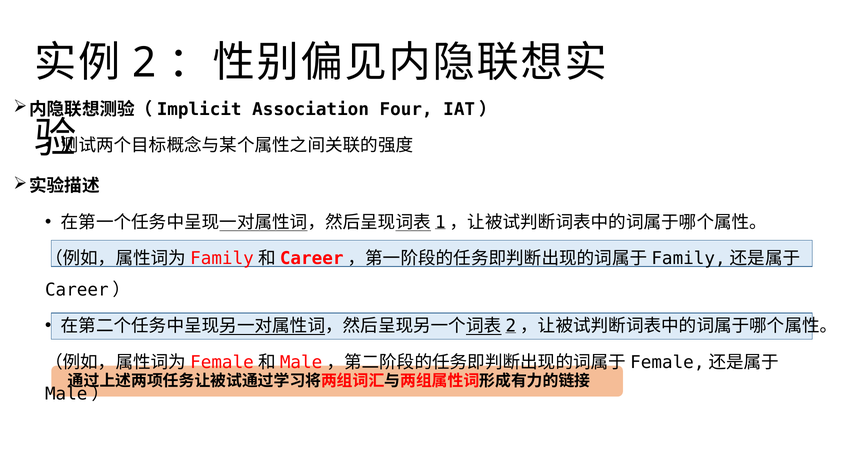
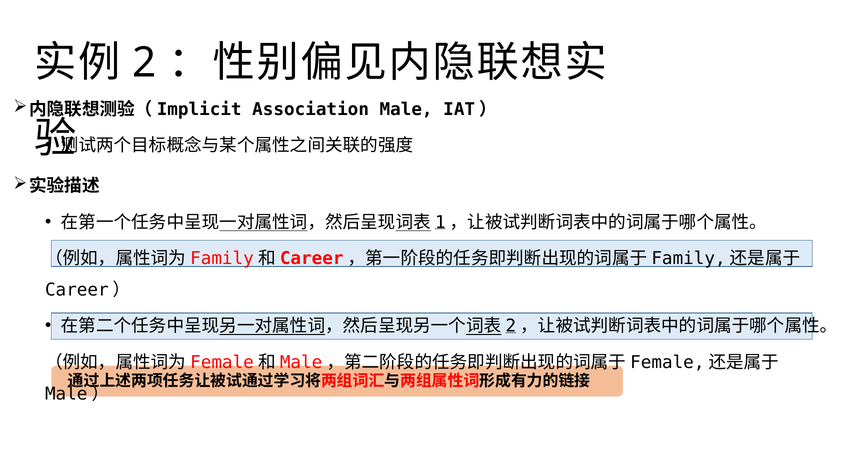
Four: Four -> Male (406, 109)
